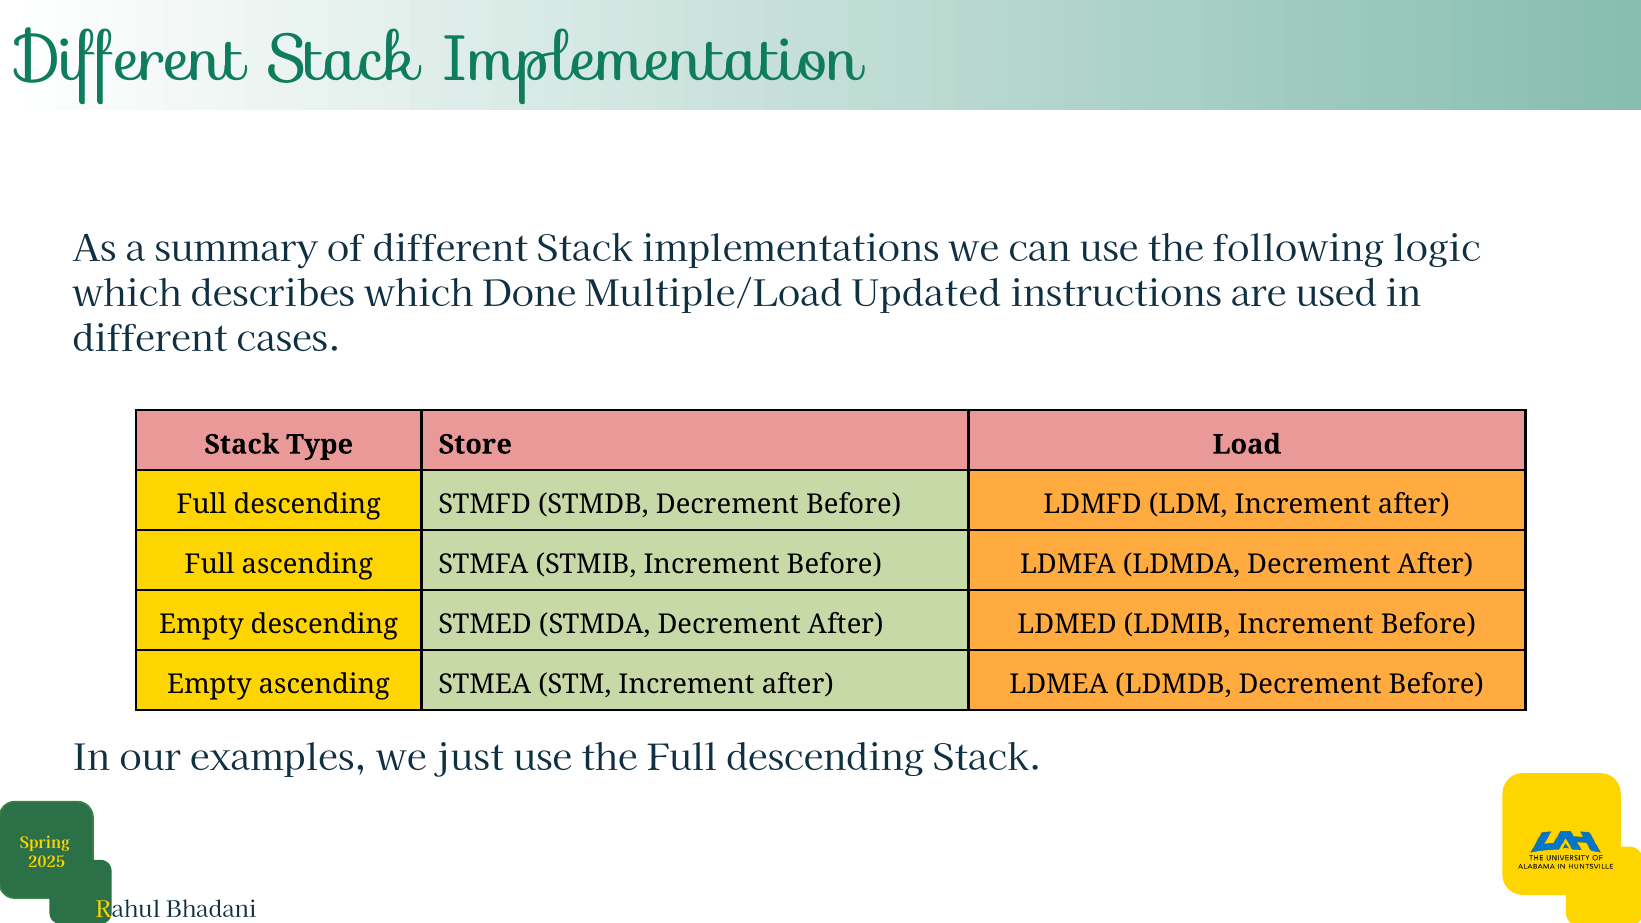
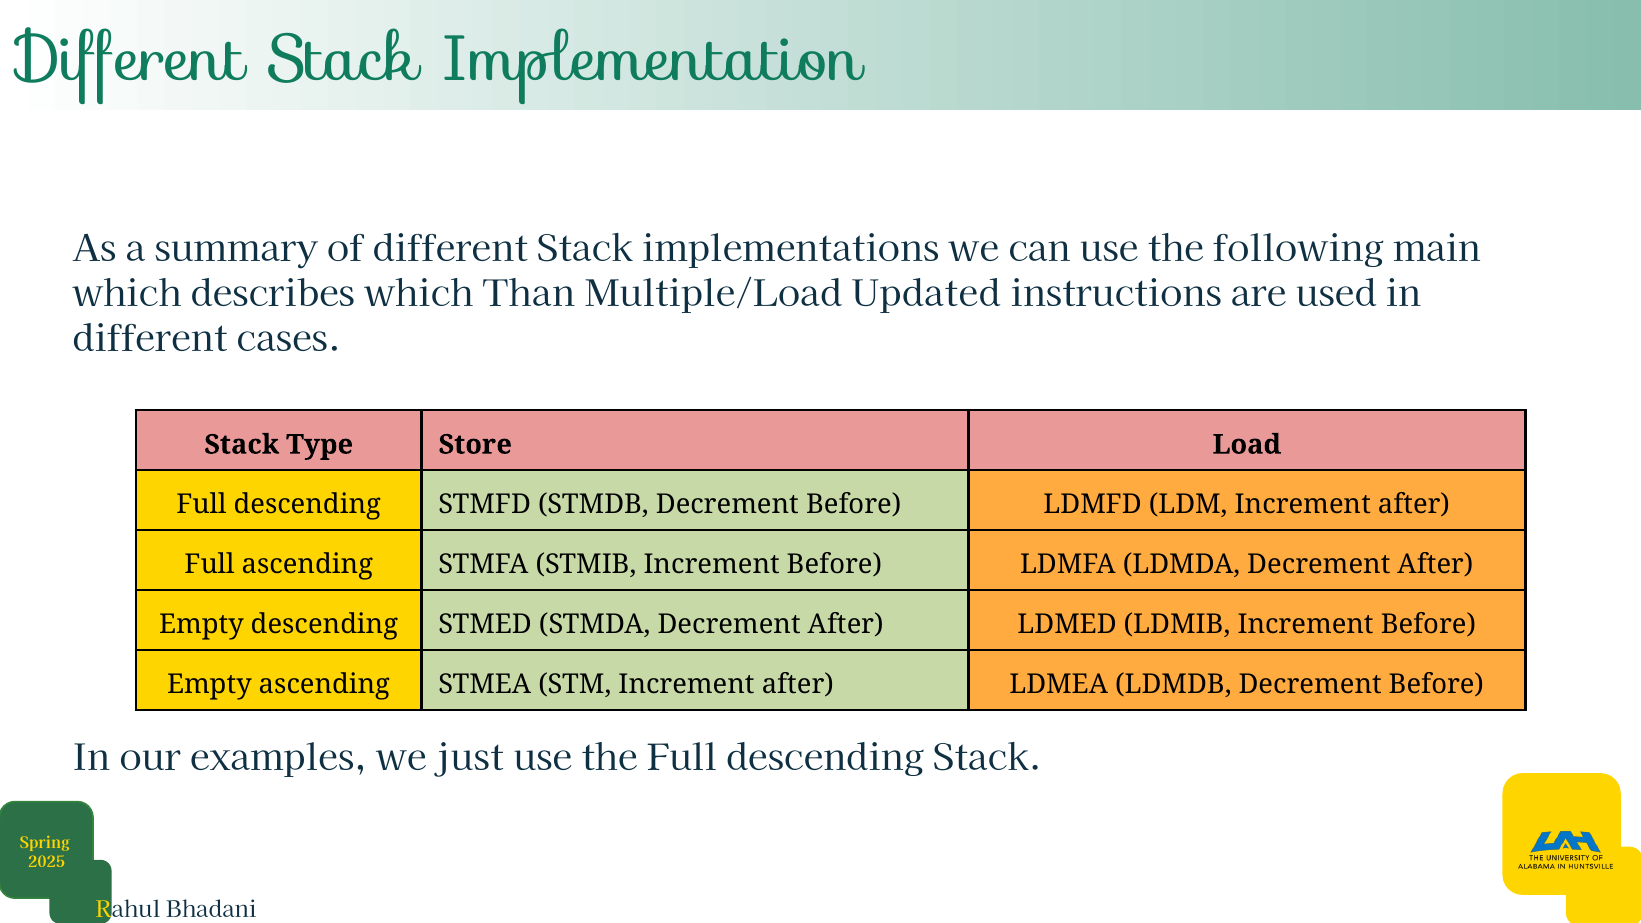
logic: logic -> main (1437, 249)
Done: Done -> Than (529, 294)
